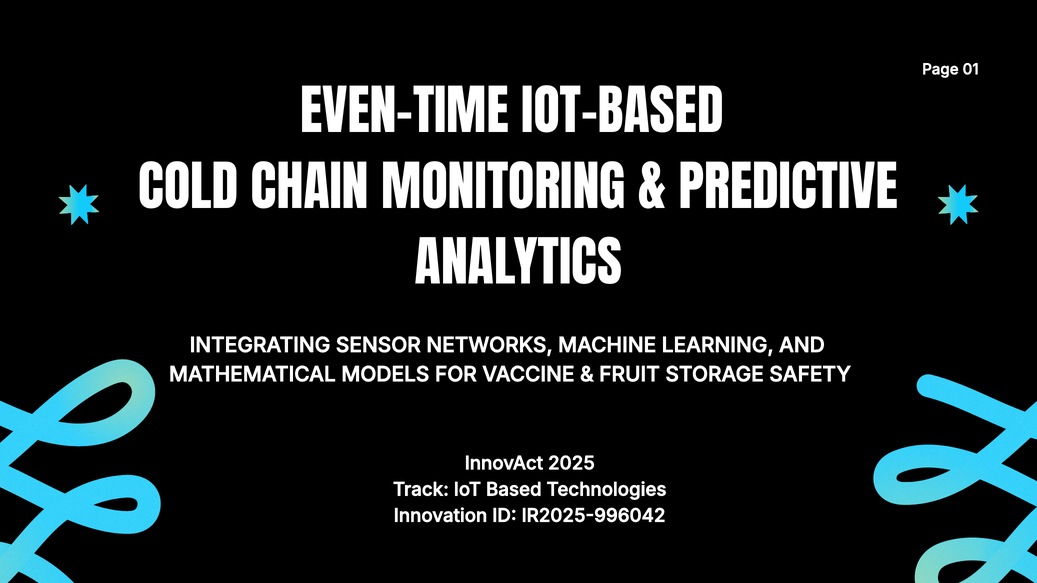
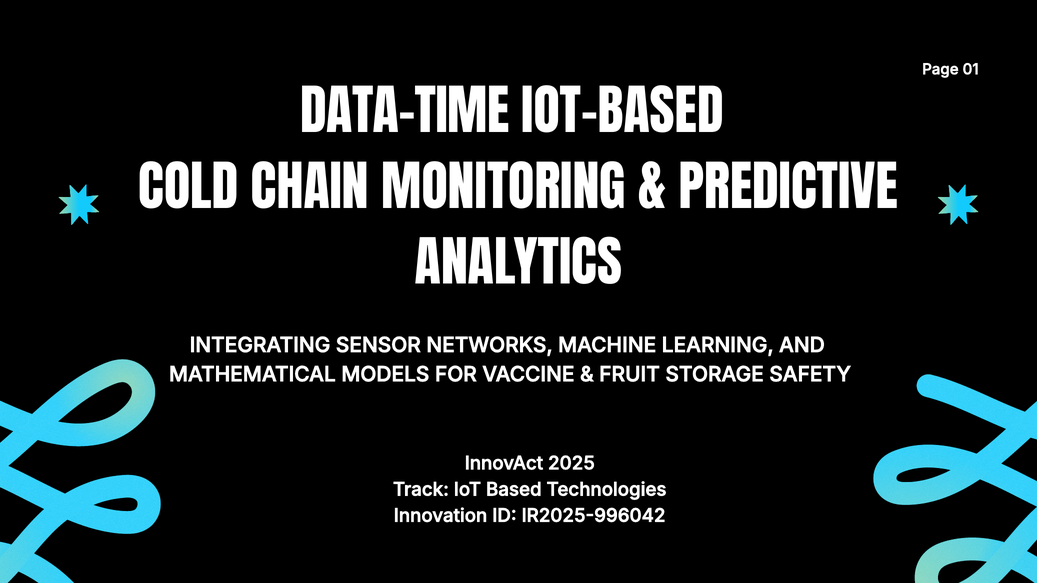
EVEN-TIME: EVEN-TIME -> DATA-TIME (405, 115)
